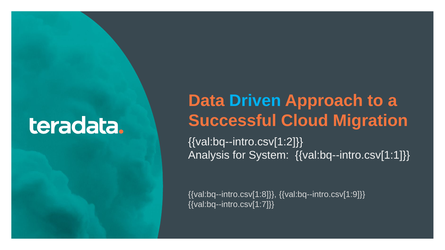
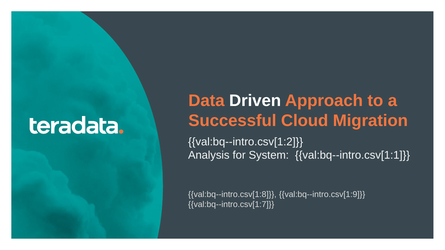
Driven colour: light blue -> white (255, 101)
